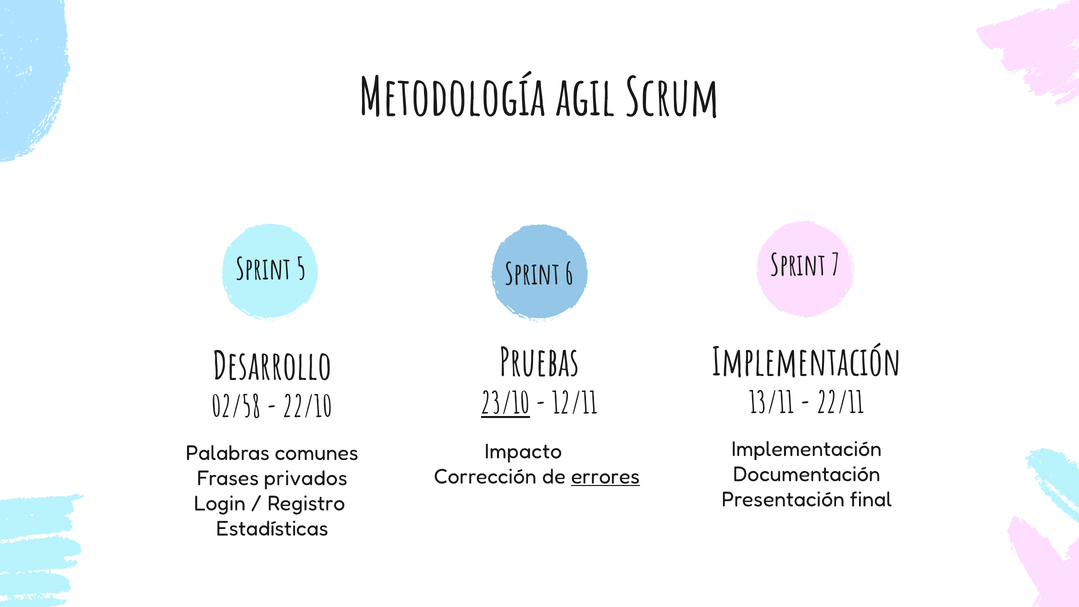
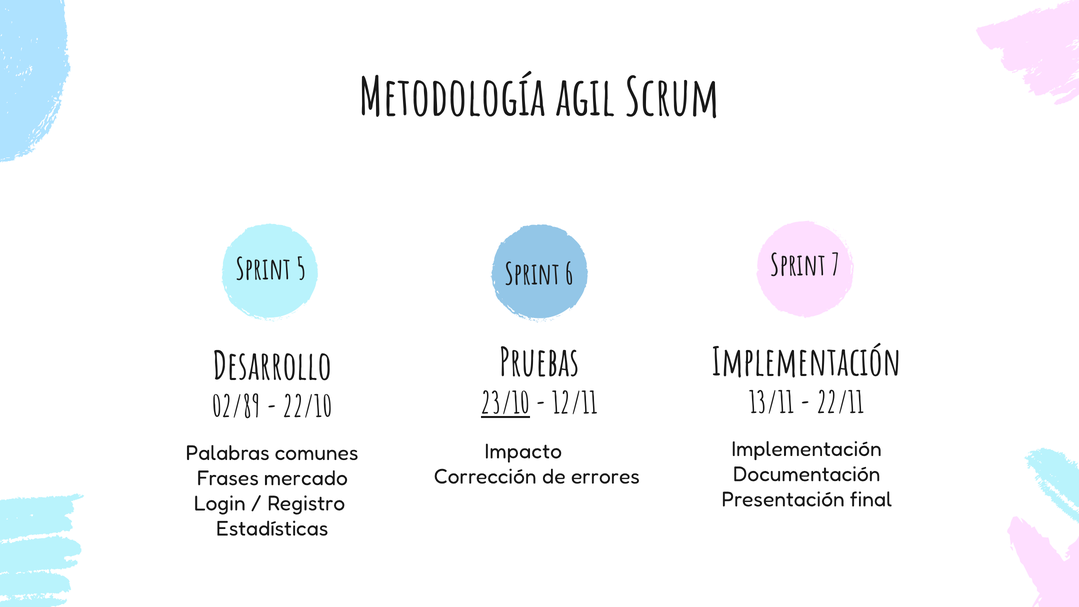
02/58: 02/58 -> 02/89 (236, 407)
errores underline: present -> none (605, 476)
privados: privados -> mercado (306, 478)
